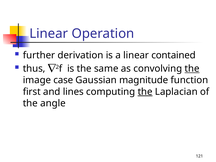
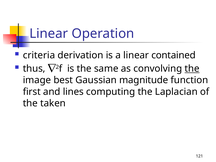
further: further -> criteria (39, 55)
case: case -> best (63, 80)
the underline: present -> none (145, 92)
angle: angle -> taken (53, 103)
